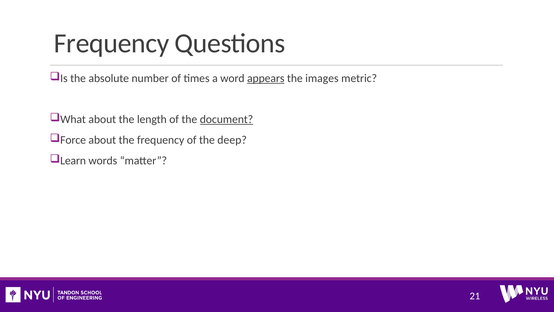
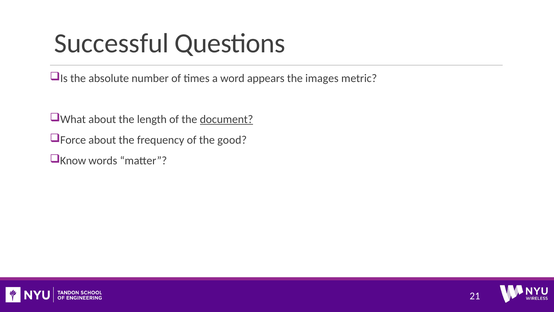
Frequency: Frequency -> Successful (112, 43)
appears underline: present -> none (266, 78)
deep: deep -> good (232, 140)
Learn: Learn -> Know (73, 160)
